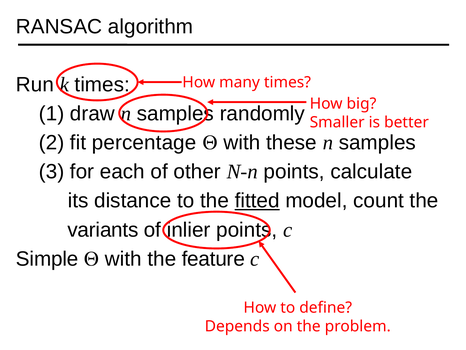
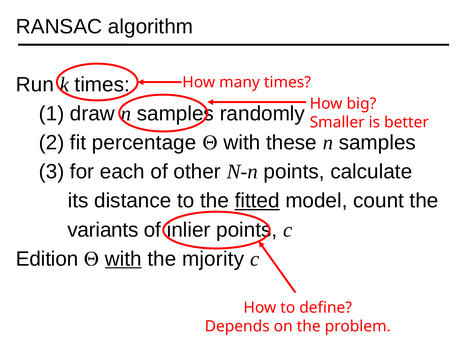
Simple: Simple -> Edition (47, 259)
with underline: none -> present (123, 259)
feature: feature -> mjority (213, 259)
